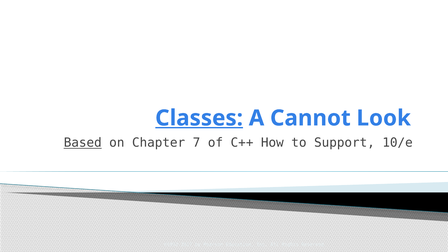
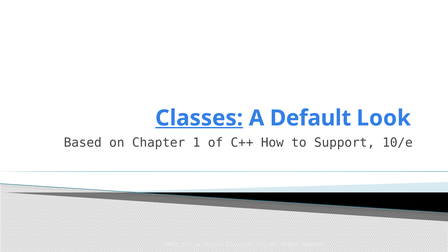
Cannot: Cannot -> Default (311, 118)
Based underline: present -> none (83, 143)
7: 7 -> 1 (196, 143)
